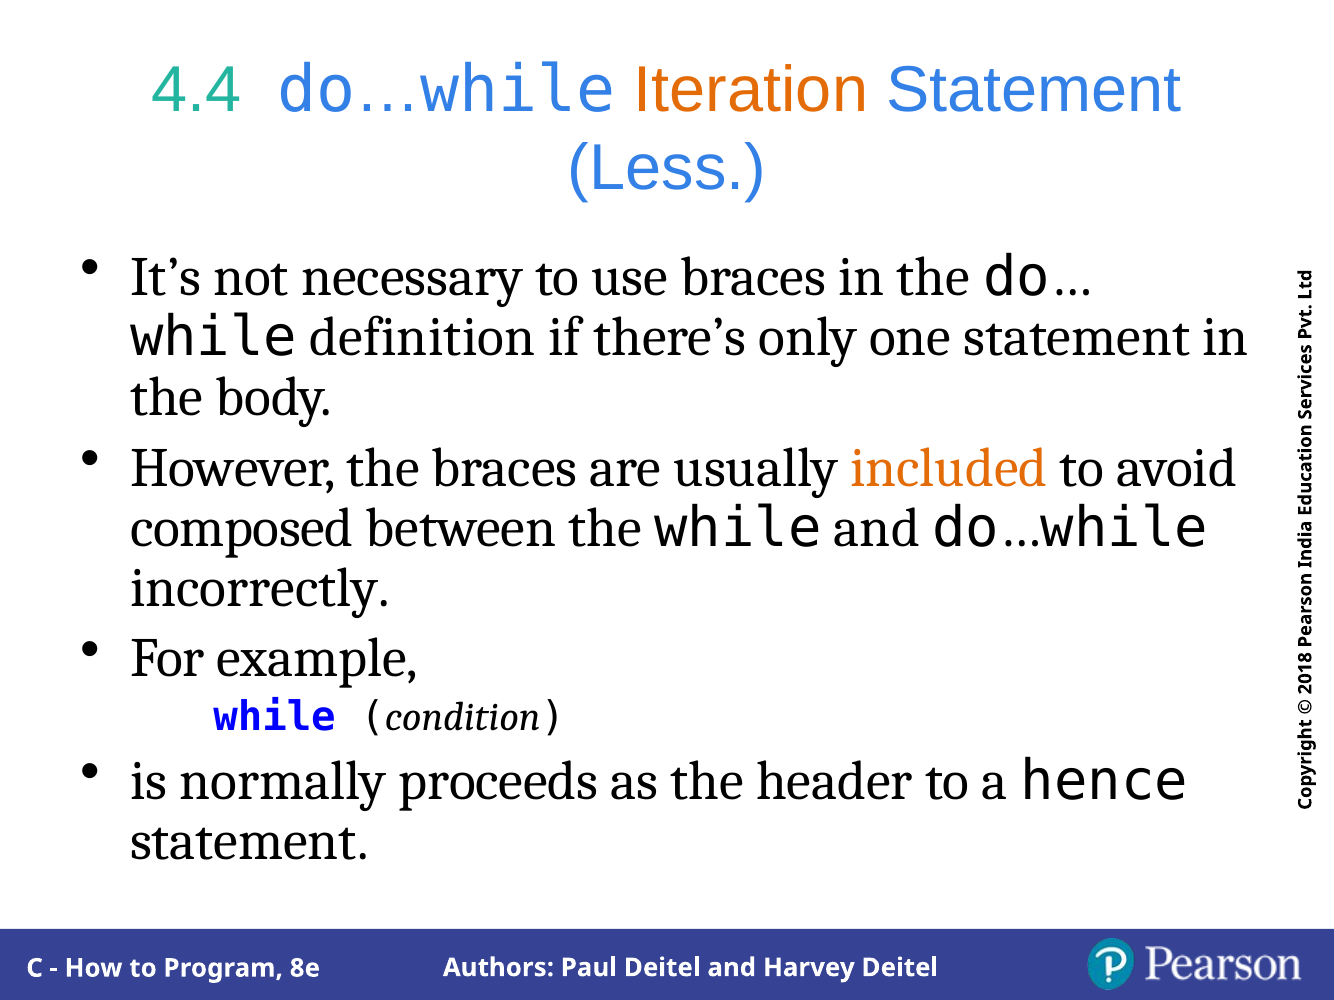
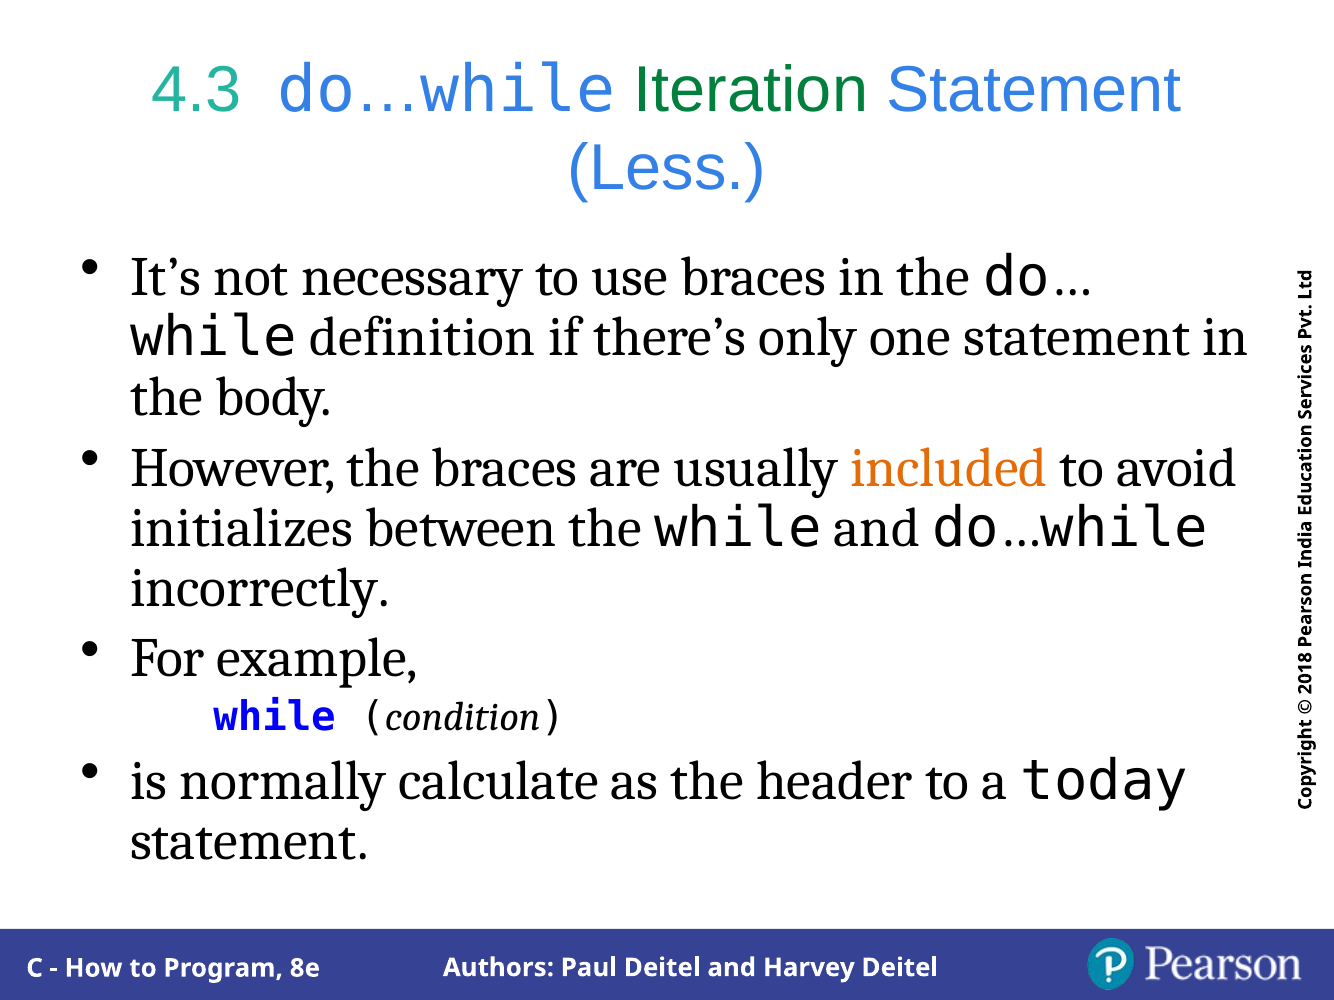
4.4: 4.4 -> 4.3 (197, 90)
Iteration colour: orange -> green (751, 90)
composed: composed -> initializes (242, 528)
proceeds: proceeds -> calculate (498, 782)
hence: hence -> today (1104, 782)
